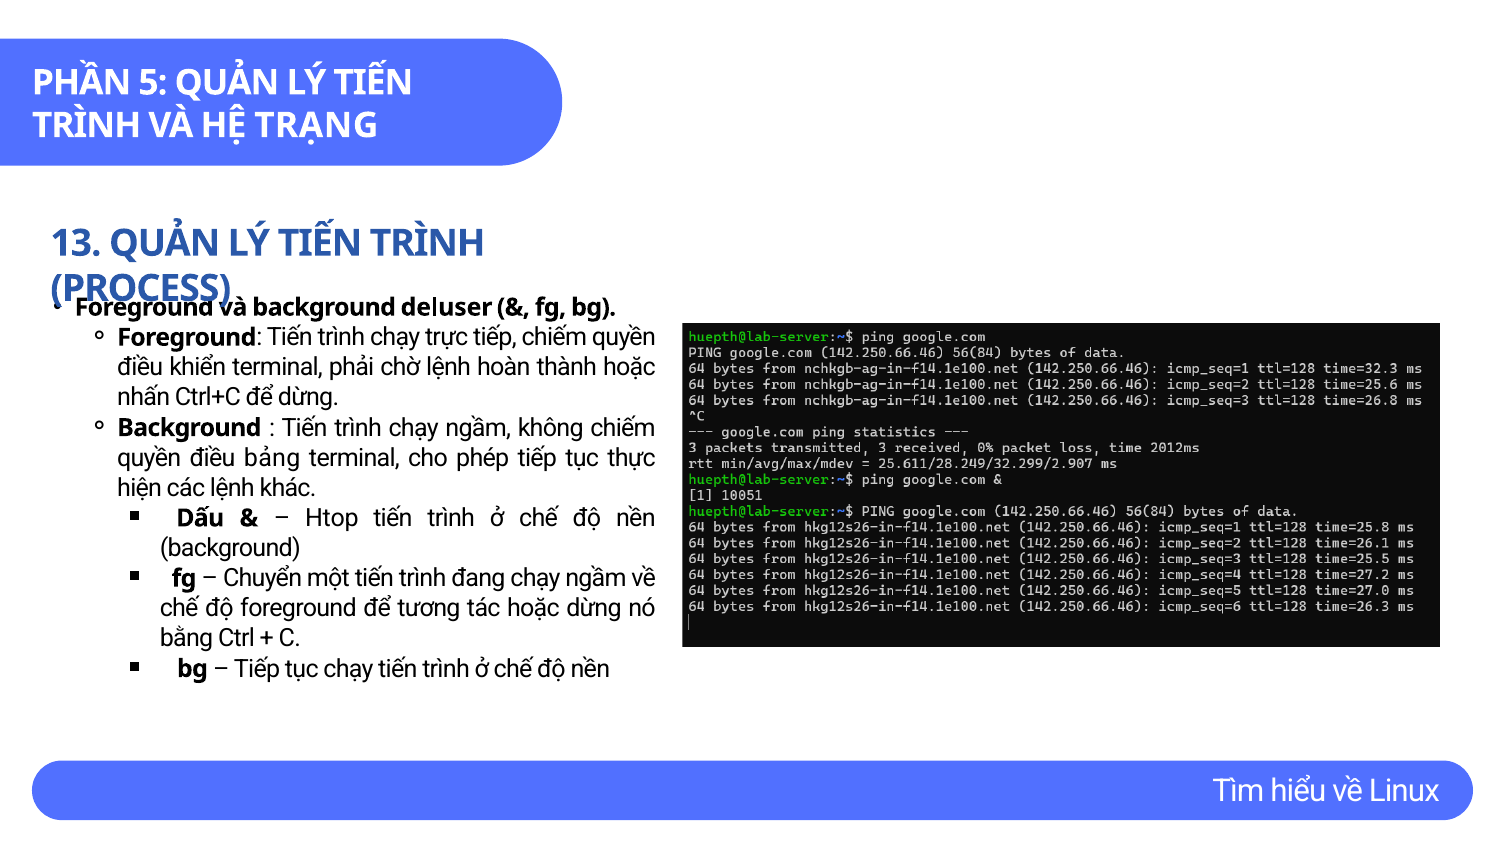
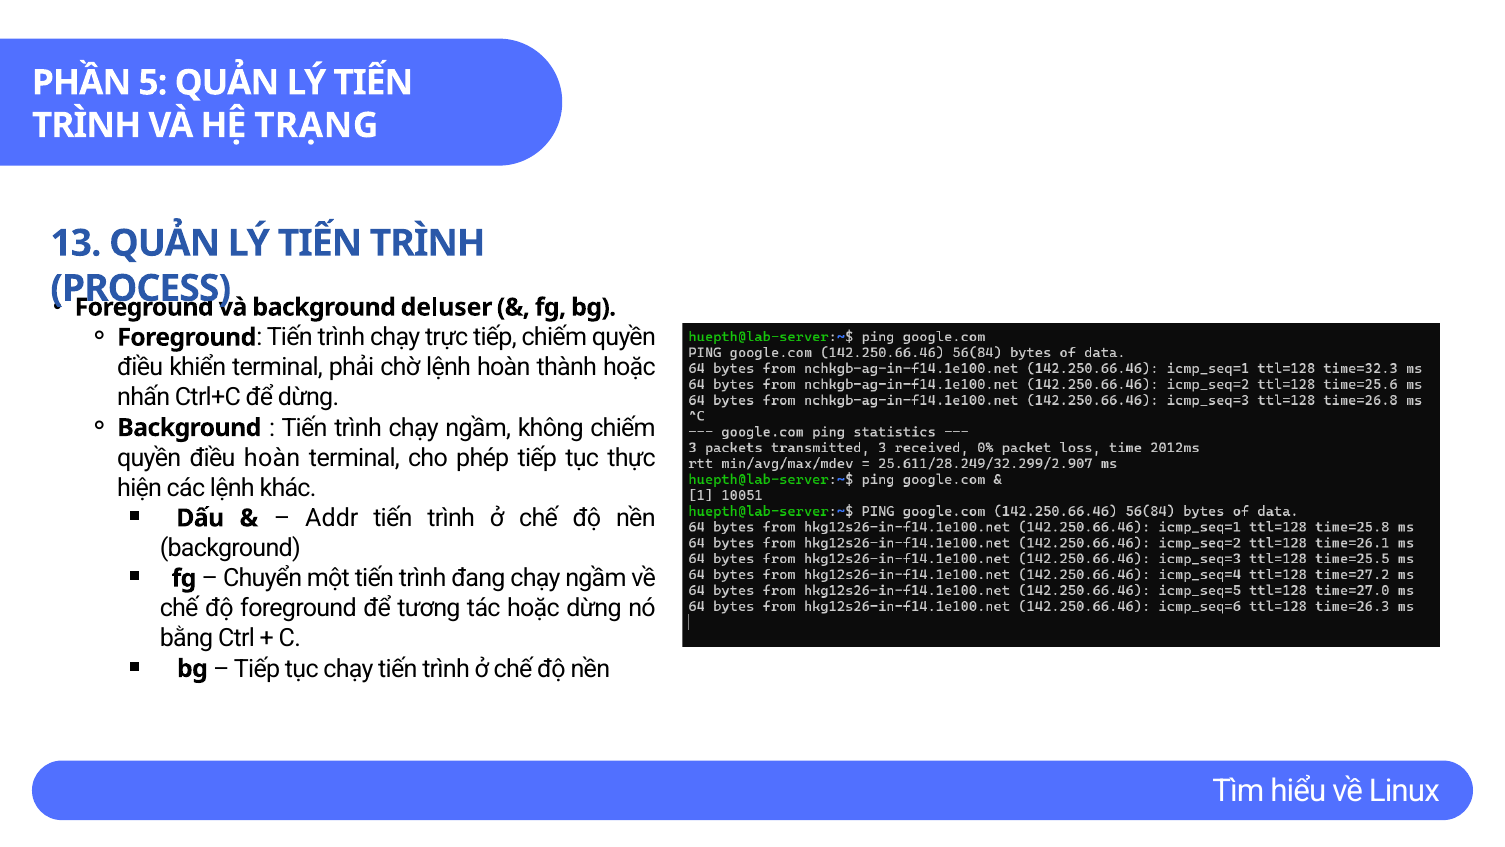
điều bảng: bảng -> hoàn (272, 458)
Htop: Htop -> Addr (332, 518)
